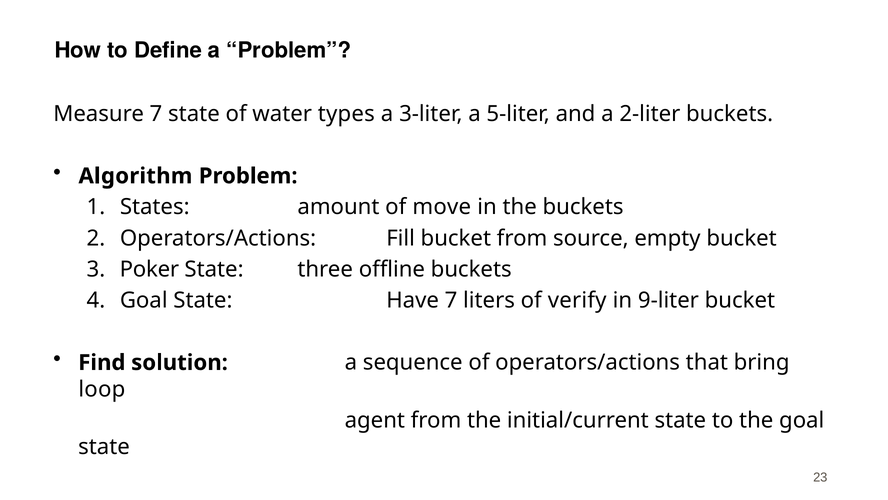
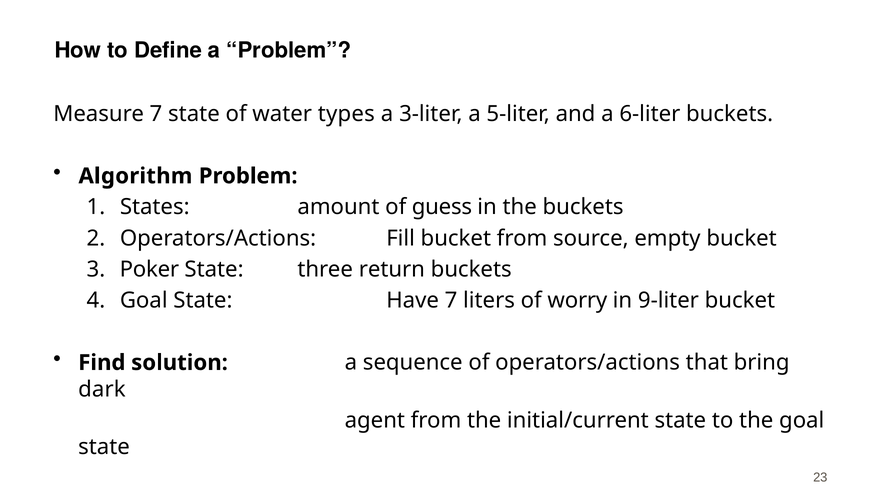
2-liter: 2-liter -> 6-liter (650, 114)
move: move -> guess (442, 207)
offline: offline -> return (392, 269)
verify: verify -> worry (577, 300)
loop: loop -> dark (102, 389)
